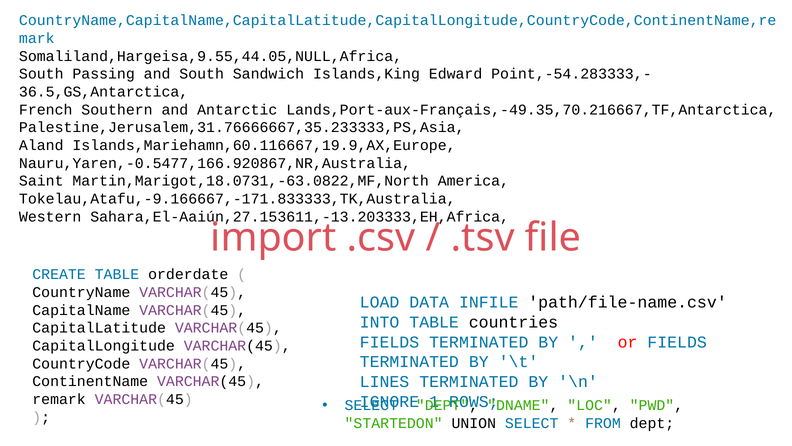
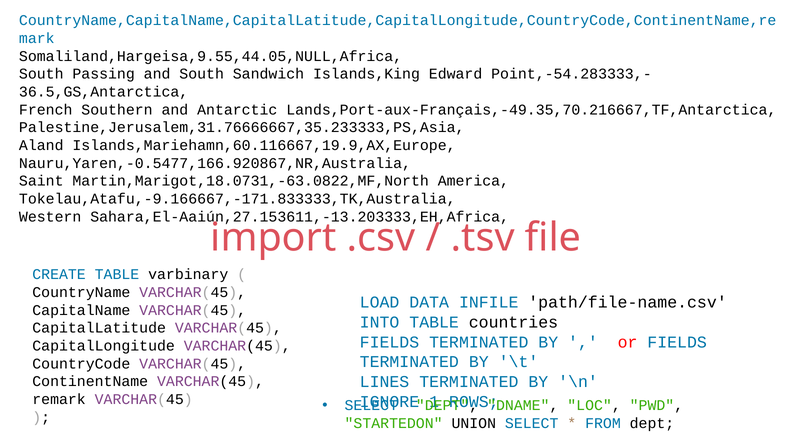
orderdate: orderdate -> varbinary (188, 274)
